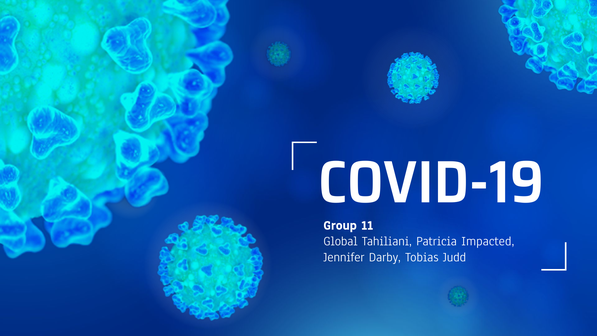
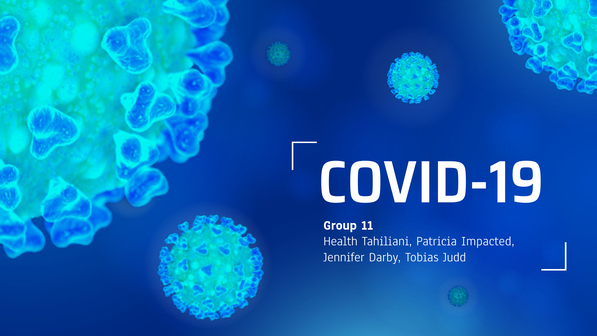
Global: Global -> Health (340, 241)
